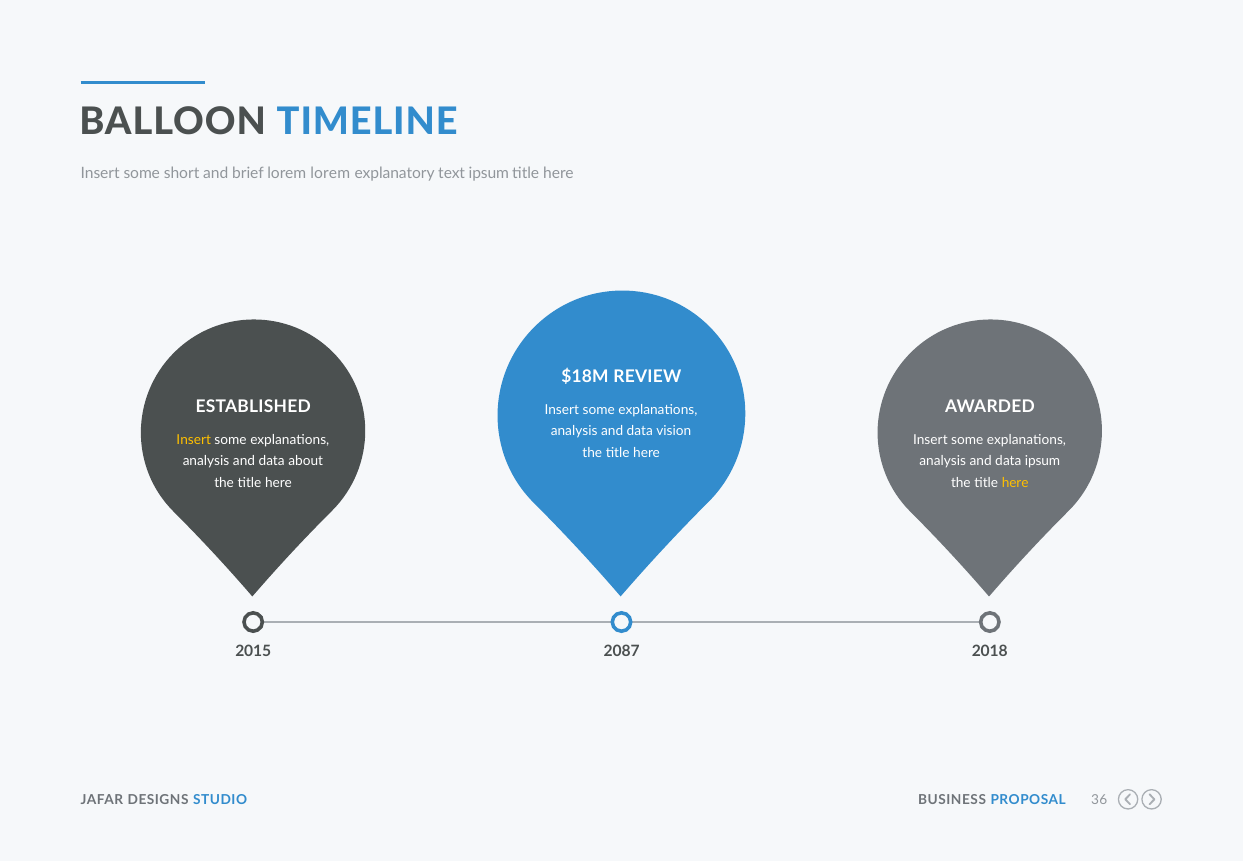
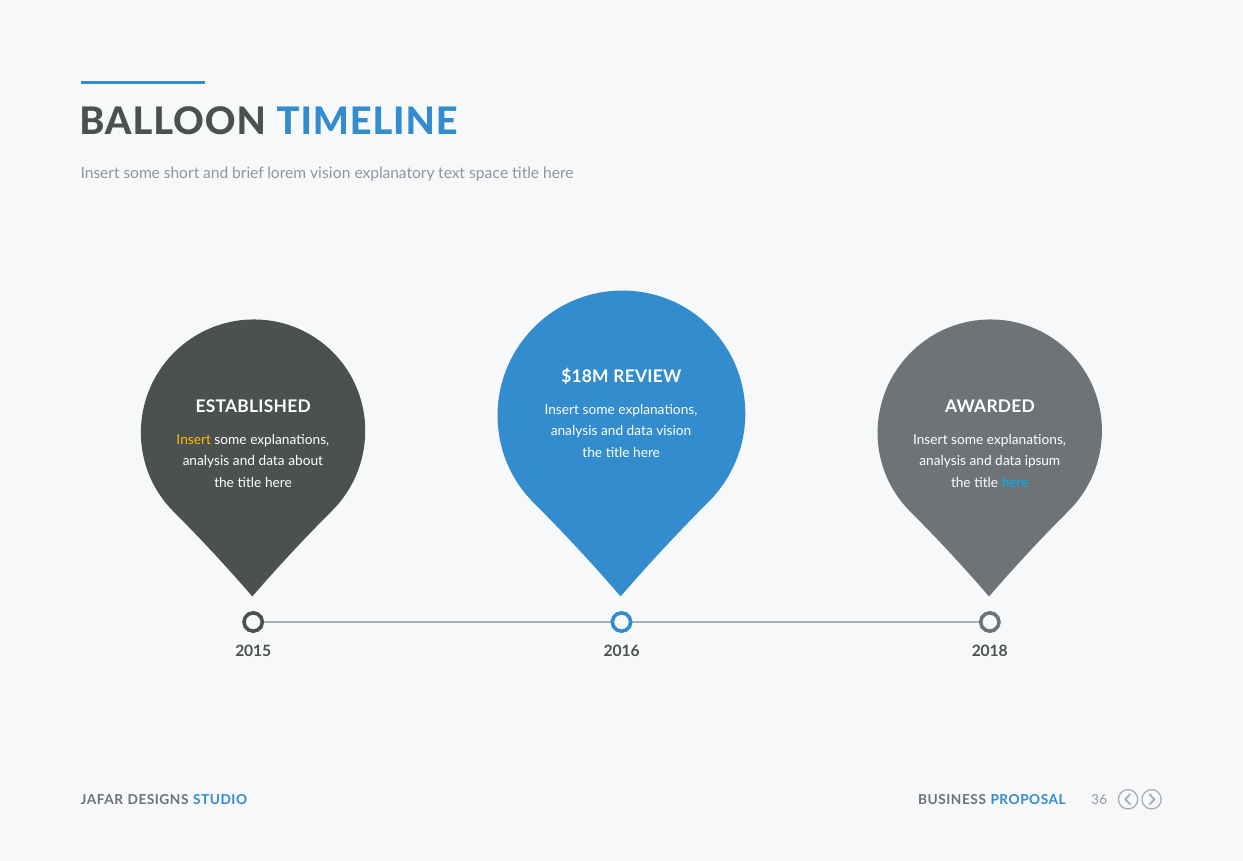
lorem lorem: lorem -> vision (330, 173)
text ipsum: ipsum -> space (489, 173)
here colour: yellow -> light blue (1015, 482)
2087: 2087 -> 2016 (622, 651)
